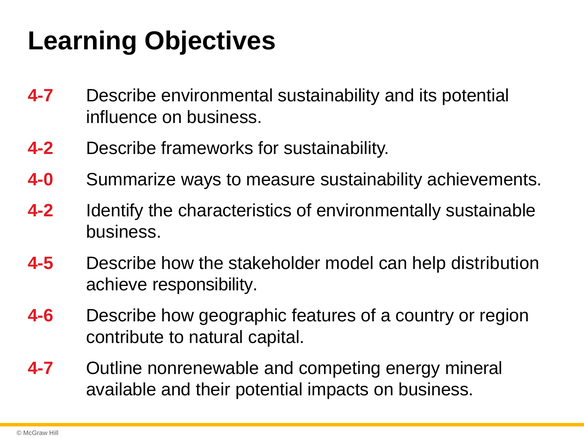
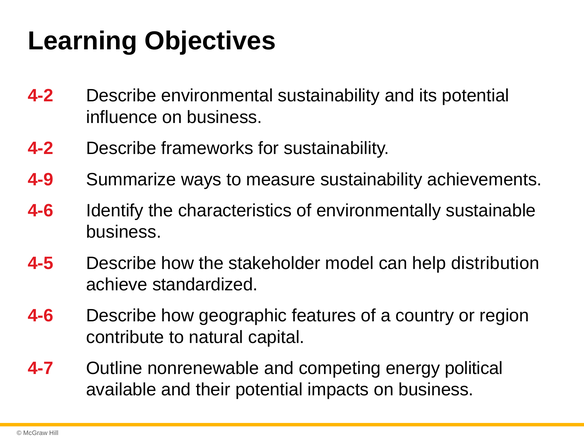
4-7: 4-7 -> 4-2 (41, 96)
4-0: 4-0 -> 4-9 (41, 179)
4-2: 4-2 -> 4-6 (41, 211)
responsibility: responsibility -> standardized (205, 285)
mineral: mineral -> political (474, 368)
